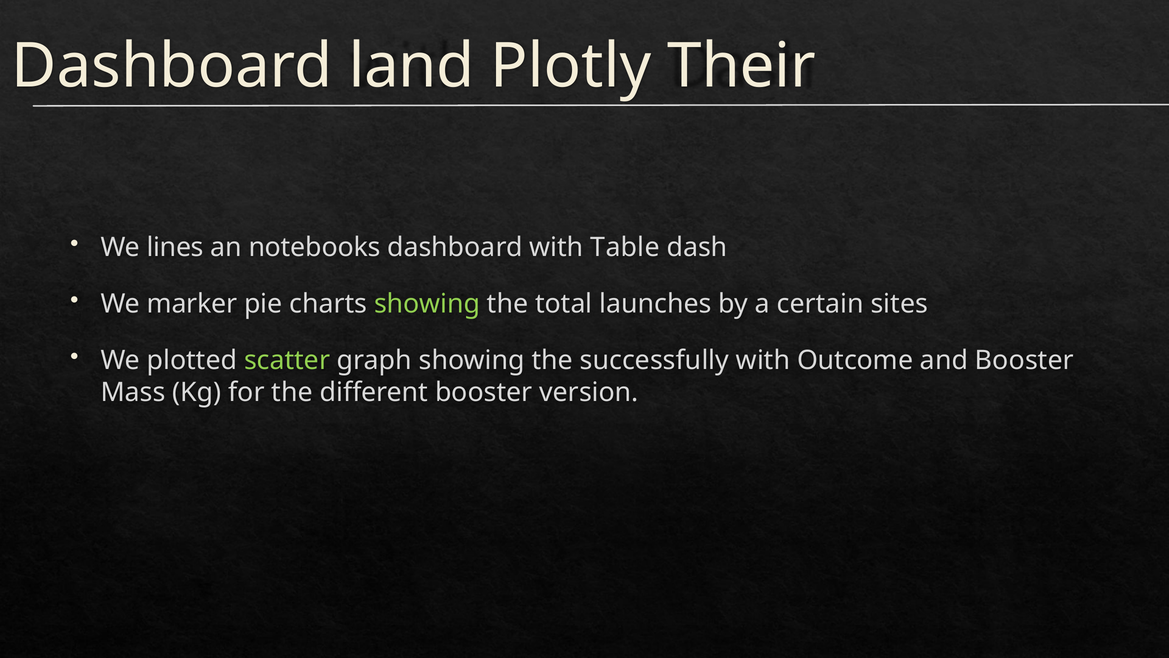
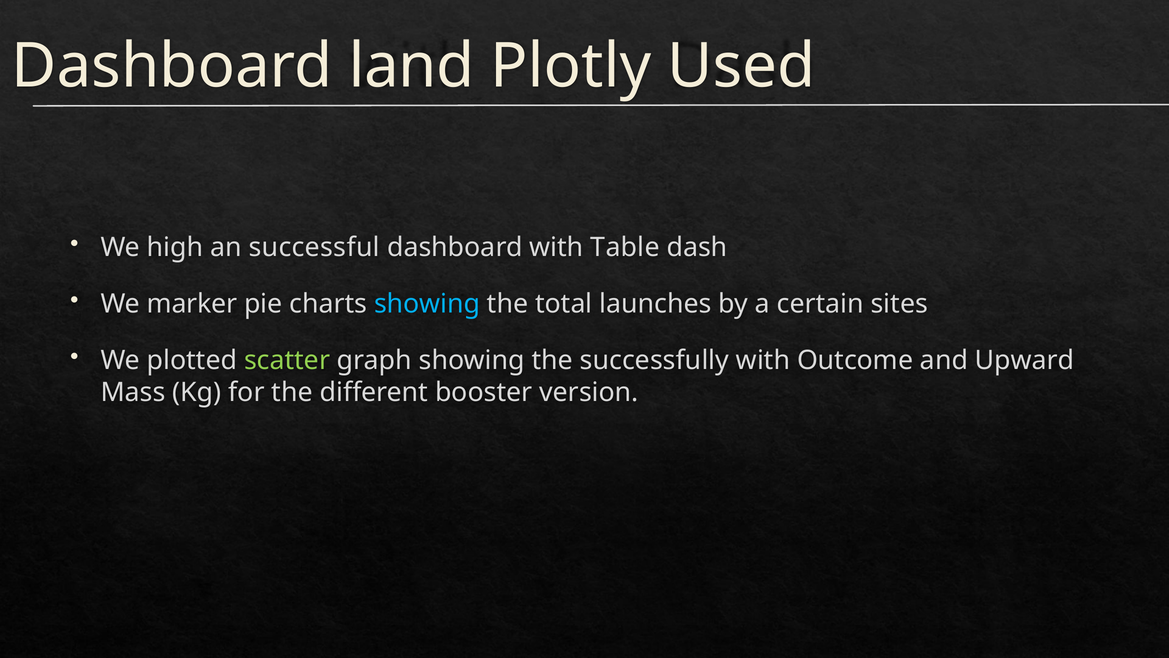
Their: Their -> Used (742, 66)
lines: lines -> high (175, 247)
notebooks: notebooks -> successful (314, 247)
showing colour: light green -> light blue (427, 304)
and Booster: Booster -> Upward (1025, 360)
